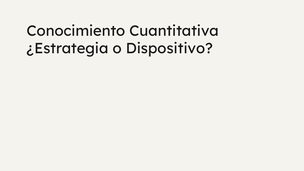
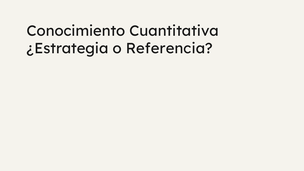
Dispositivo: Dispositivo -> Referencia (169, 49)
